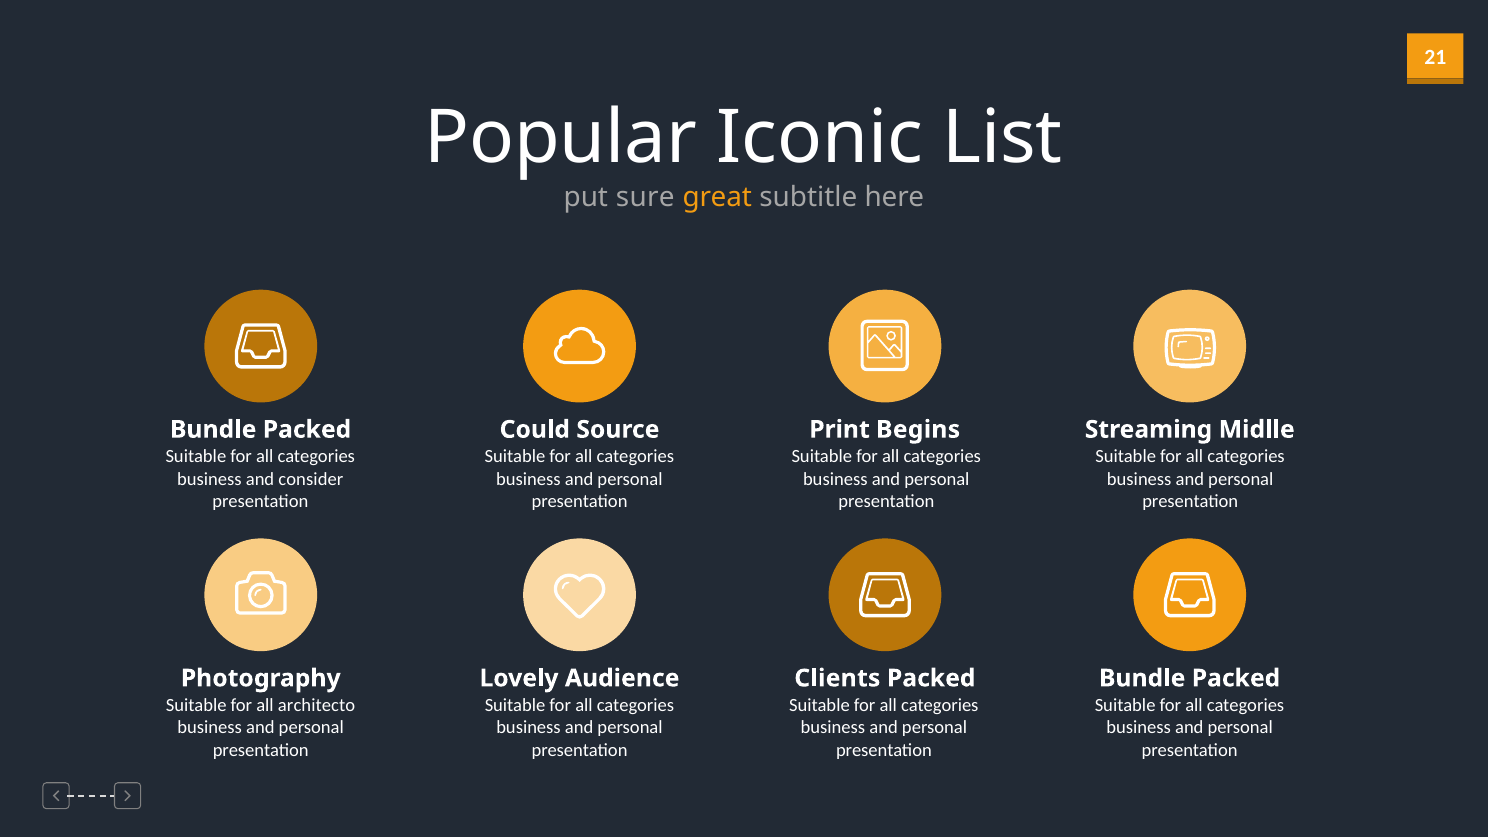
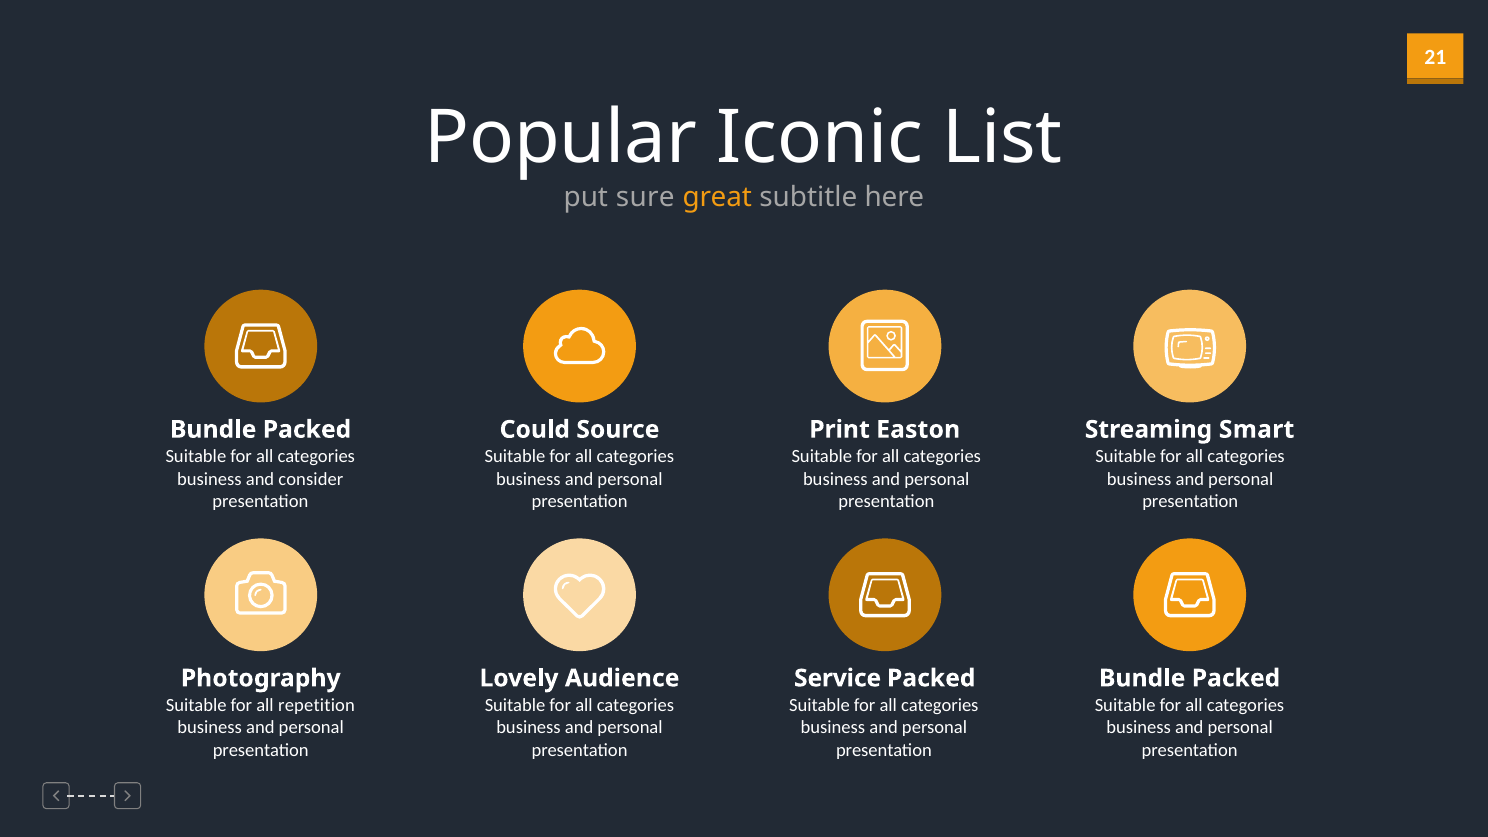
Begins: Begins -> Easton (918, 430)
Midlle: Midlle -> Smart (1257, 430)
Clients: Clients -> Service (838, 678)
architecto: architecto -> repetition (317, 705)
